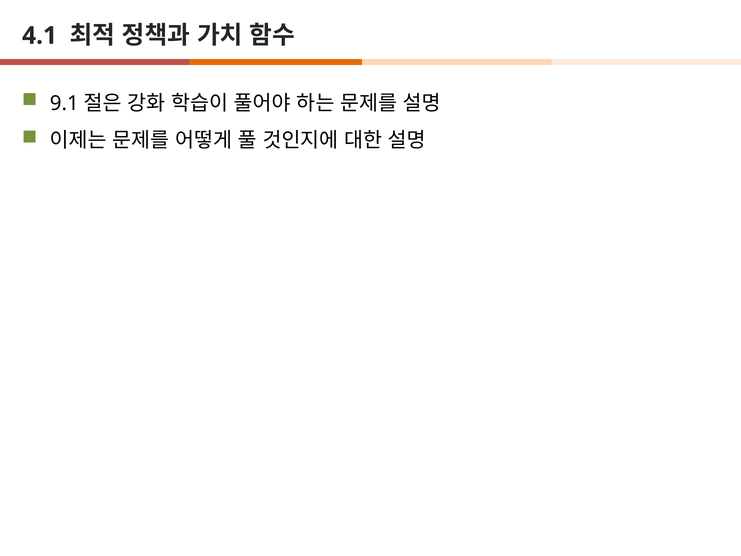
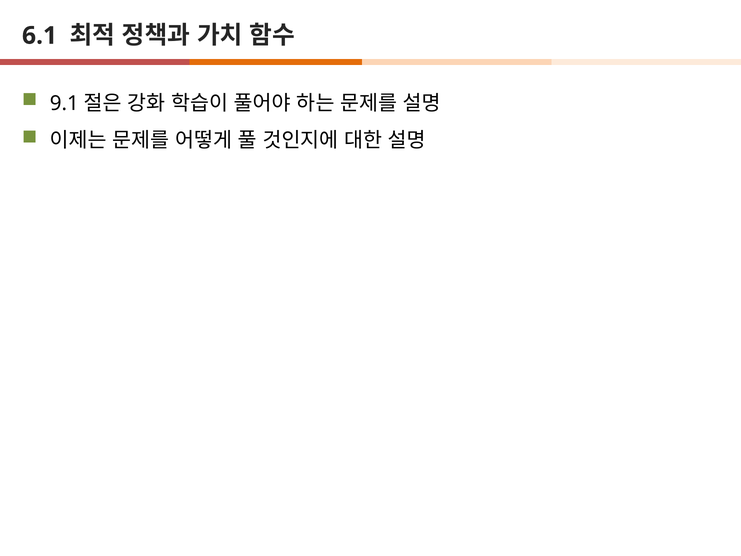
4.1: 4.1 -> 6.1 (40, 36)
